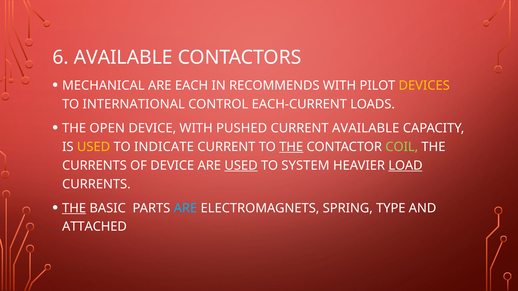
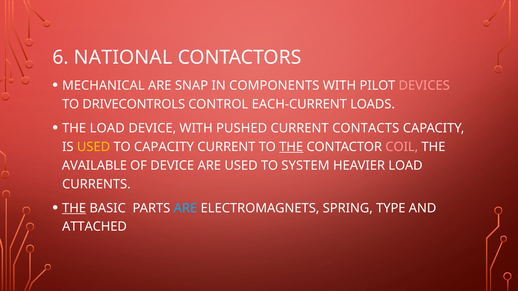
6 AVAILABLE: AVAILABLE -> NATIONAL (123, 58)
EACH: EACH -> SNAP (192, 86)
RECOMMENDS: RECOMMENDS -> COMPONENTS (274, 86)
DEVICES colour: yellow -> pink (424, 86)
INTERNATIONAL: INTERNATIONAL -> DRIVECONTROLS (134, 104)
THE OPEN: OPEN -> LOAD (107, 128)
CURRENT AVAILABLE: AVAILABLE -> CONTACTS (366, 128)
TO INDICATE: INDICATE -> CAPACITY (164, 147)
COIL colour: light green -> pink (402, 147)
CURRENTS: CURRENTS -> AVAILABLE (94, 166)
USED underline: present -> none (241, 166)
LOAD underline: present -> none (405, 166)
